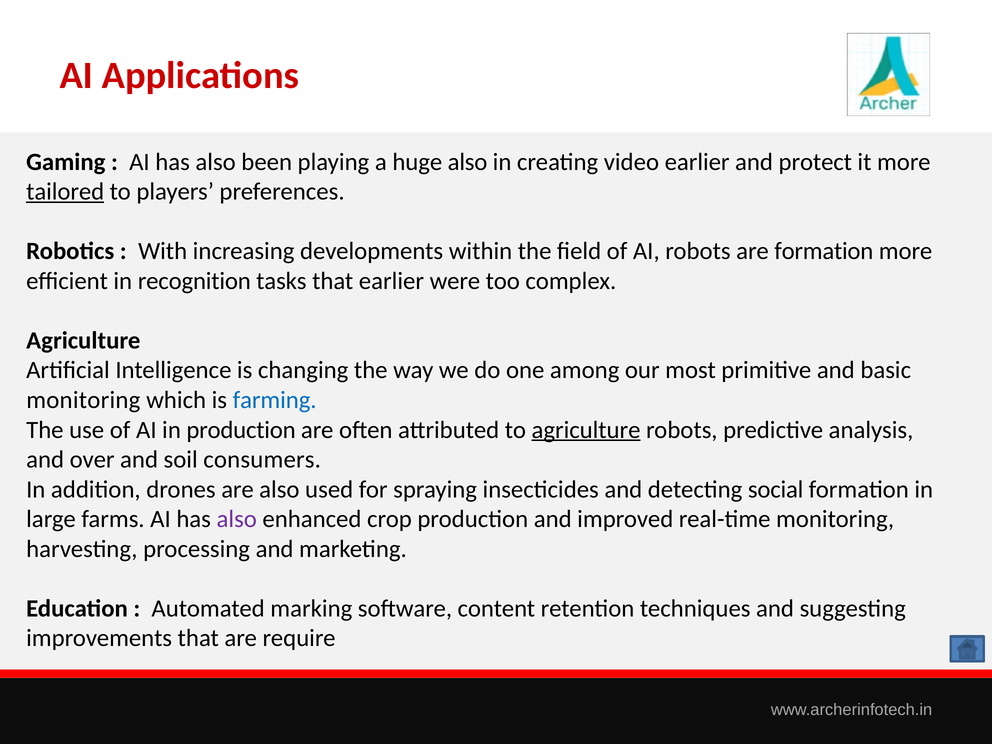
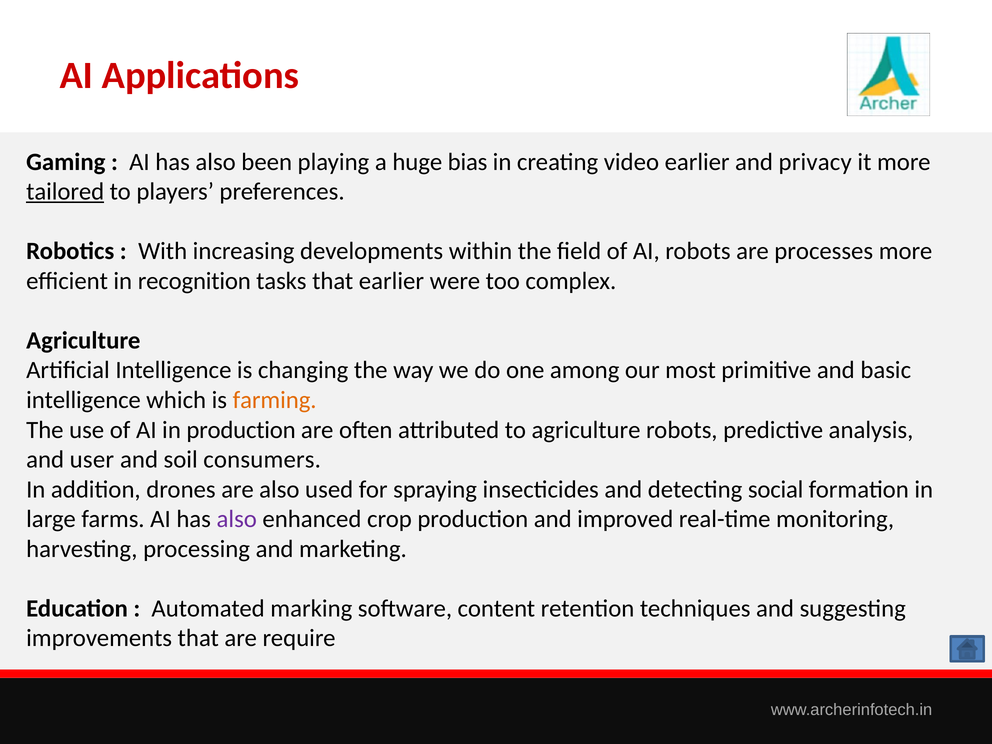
huge also: also -> bias (468, 162)
protect: protect -> privacy (815, 162)
are formation: formation -> processes (824, 251)
monitoring: monitoring -> intelligence (84, 400)
farming colour: blue -> orange (275, 400)
agriculture underline: present -> none (586, 430)
over: over -> user (92, 460)
